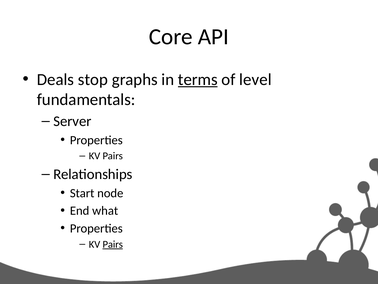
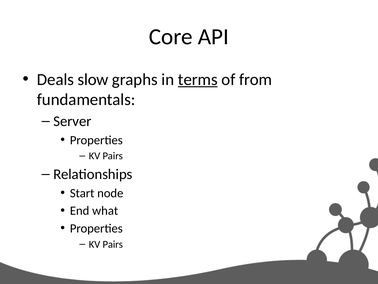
stop: stop -> slow (93, 79)
level: level -> from (256, 79)
Pairs underline: present -> none (113, 244)
